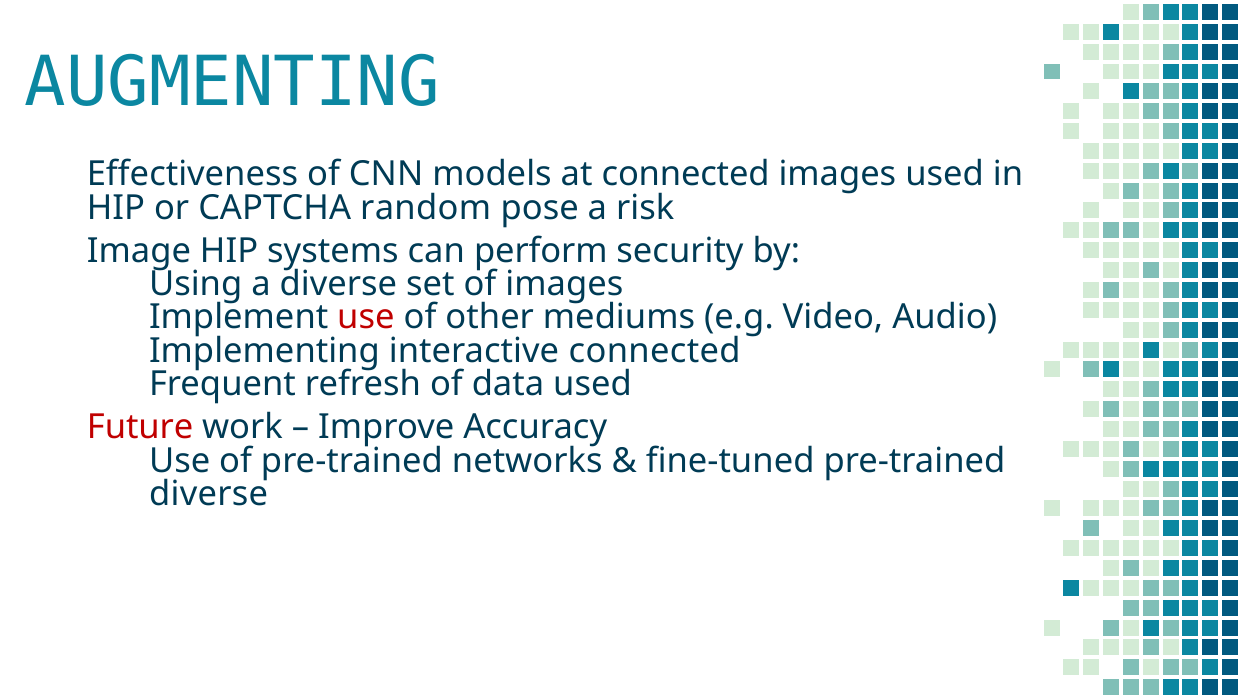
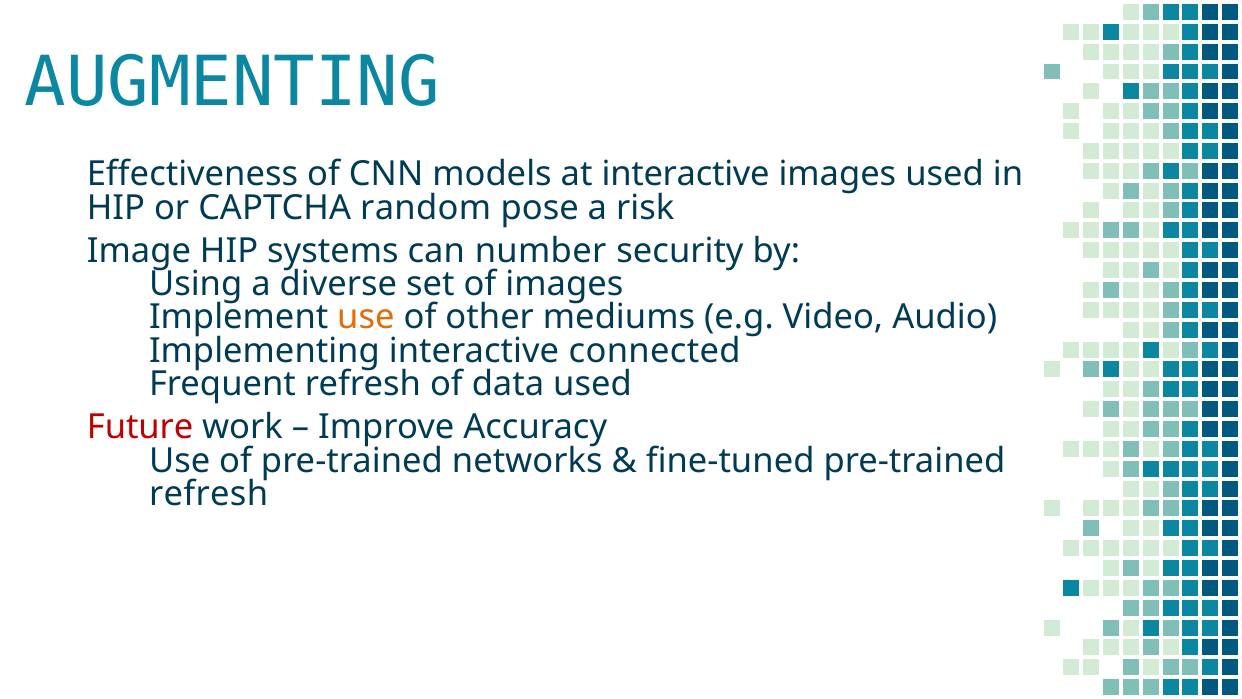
at connected: connected -> interactive (686, 174)
perform: perform -> number (541, 251)
use colour: red -> orange (366, 317)
diverse: diverse -> refresh (209, 494)
